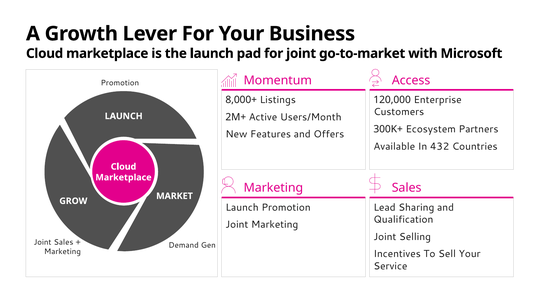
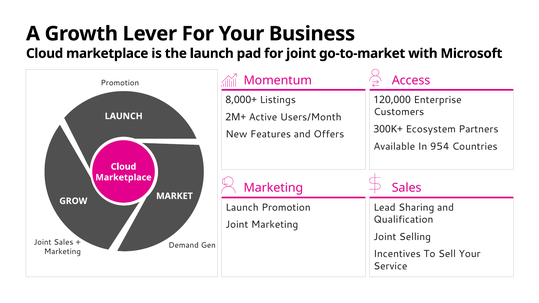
432: 432 -> 954 (440, 146)
